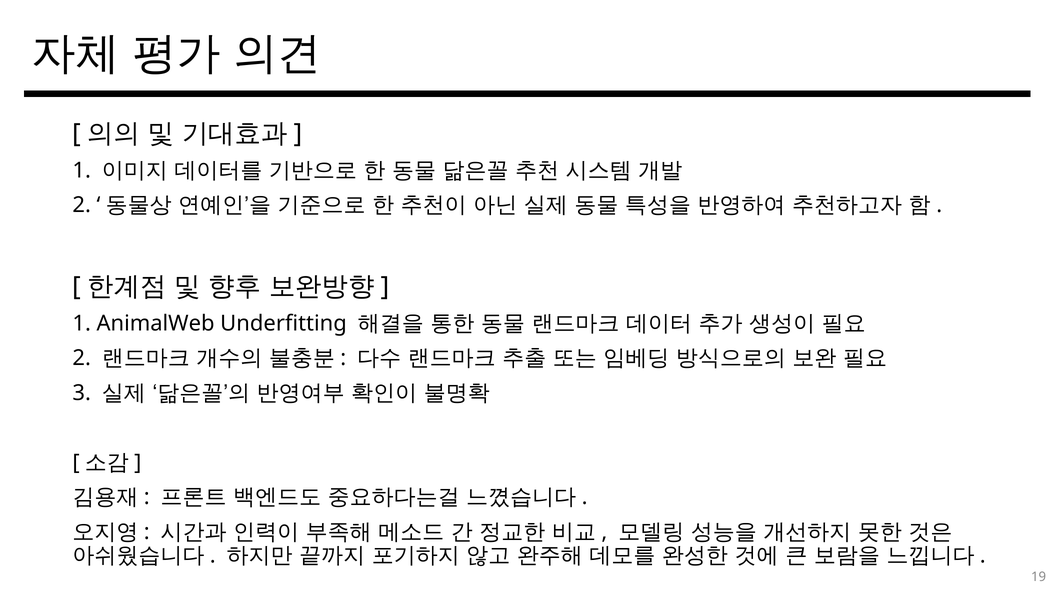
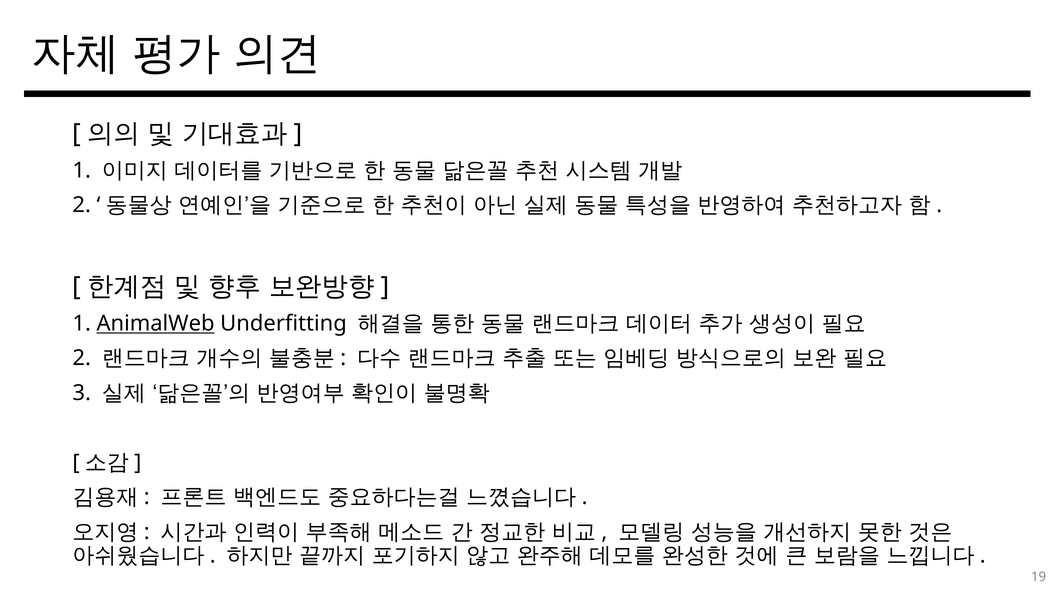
AnimalWeb underline: none -> present (156, 323)
